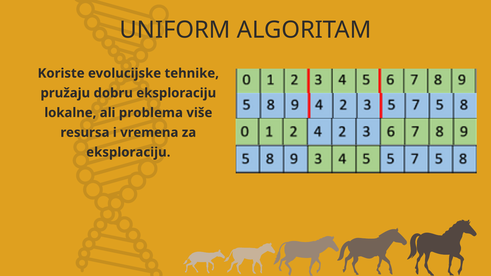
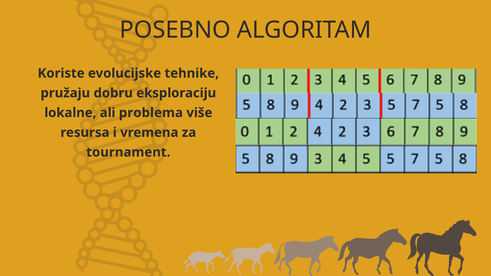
UNIFORM: UNIFORM -> POSEBNO (175, 30)
eksploraciju: eksploraciju -> tournament (128, 152)
